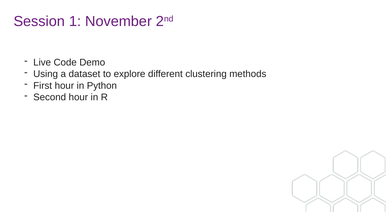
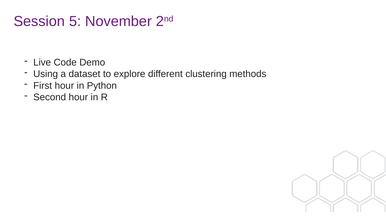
1: 1 -> 5 (75, 21)
